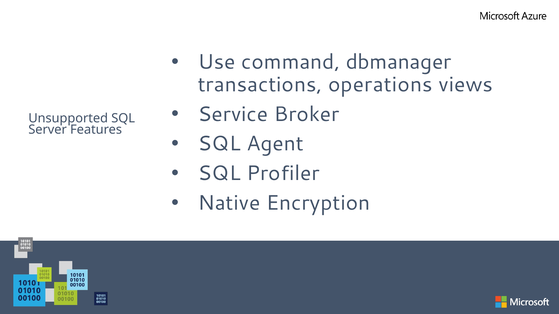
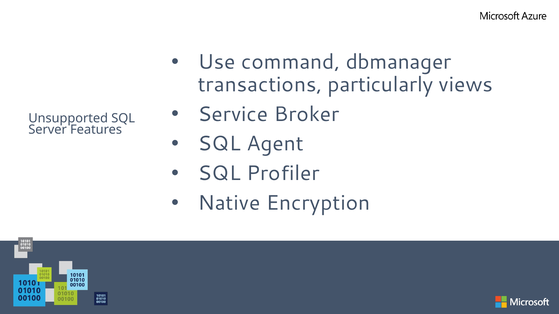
operations: operations -> particularly (381, 85)
